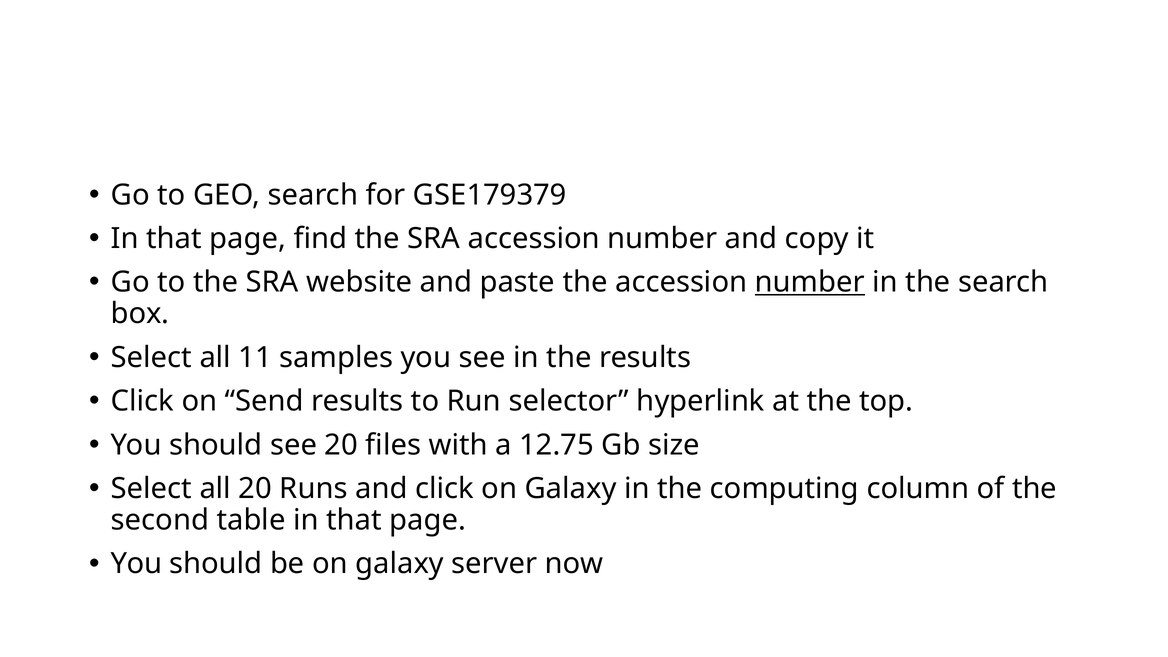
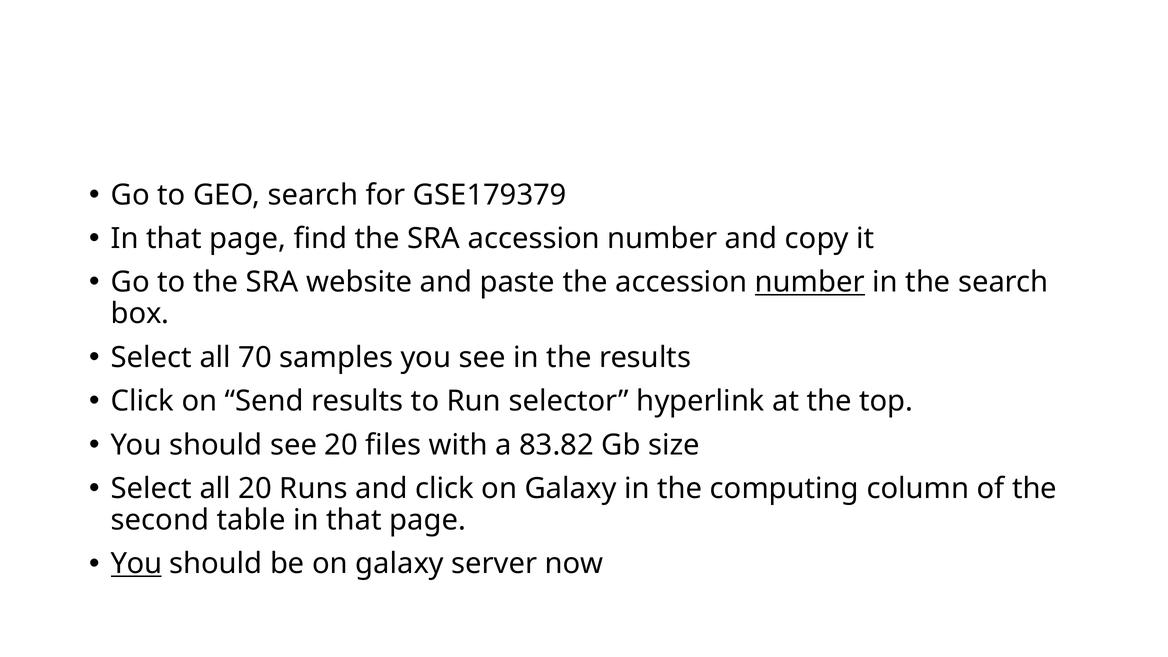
11: 11 -> 70 (255, 357)
12.75: 12.75 -> 83.82 (557, 445)
You underline: none -> present (136, 564)
